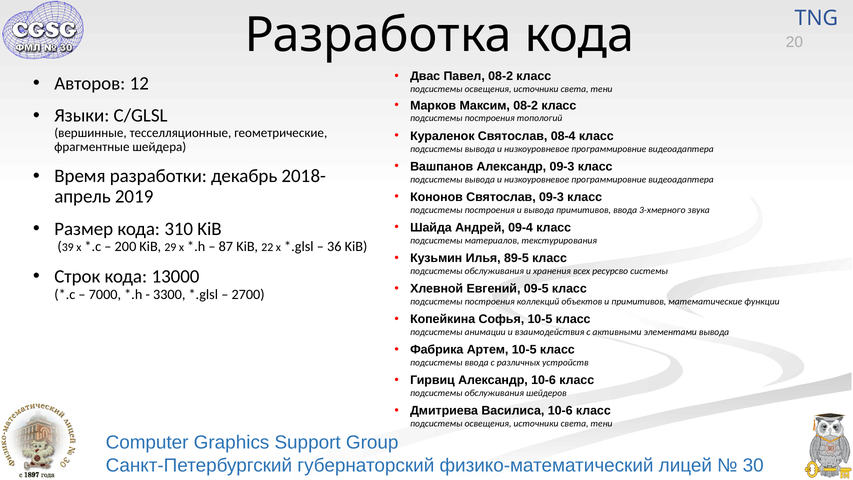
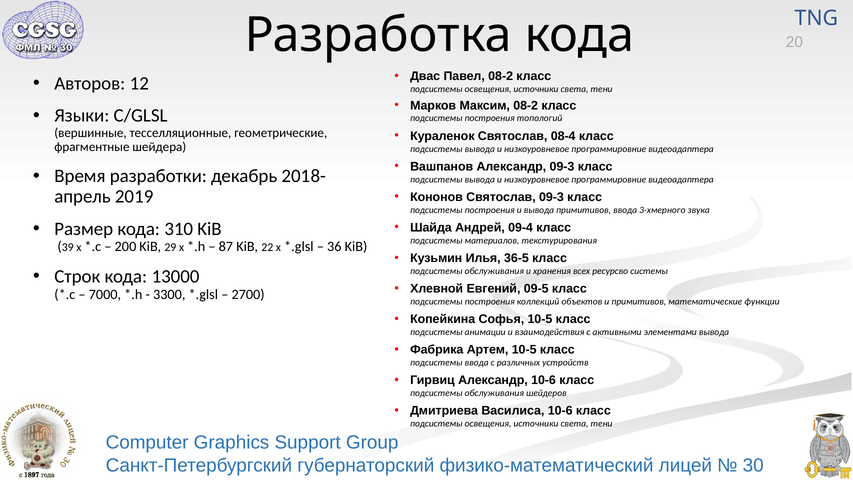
89-5: 89-5 -> 36-5 (516, 258)
